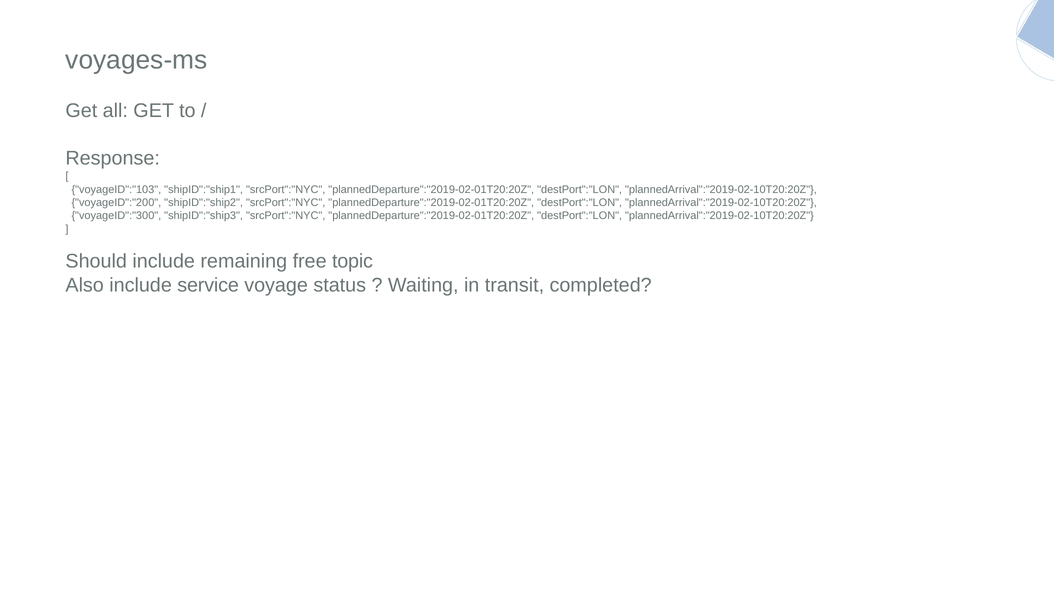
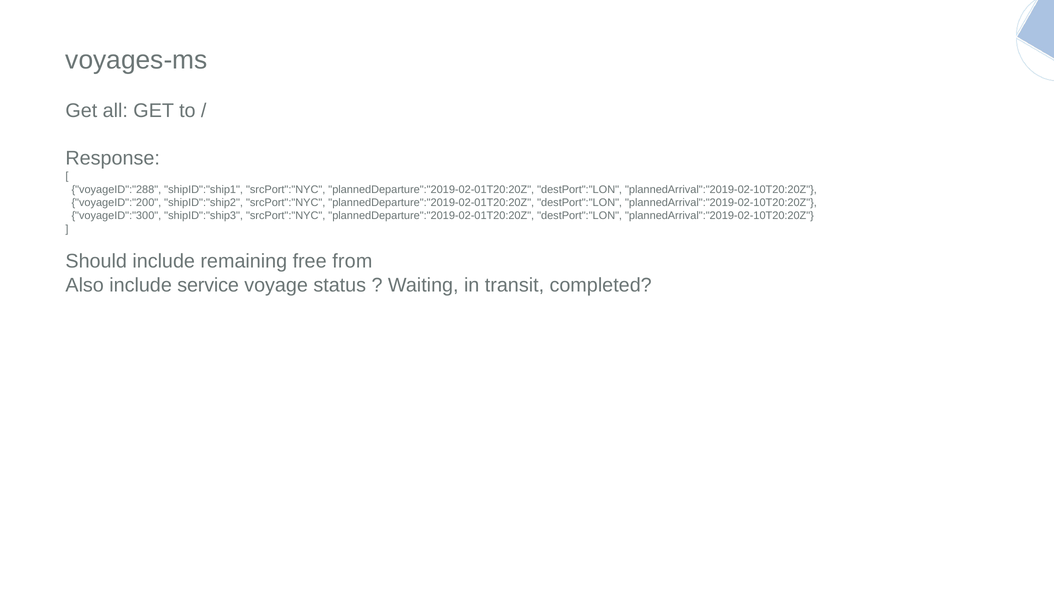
voyageID":"103: voyageID":"103 -> voyageID":"288 (116, 189)
topic: topic -> from (352, 261)
